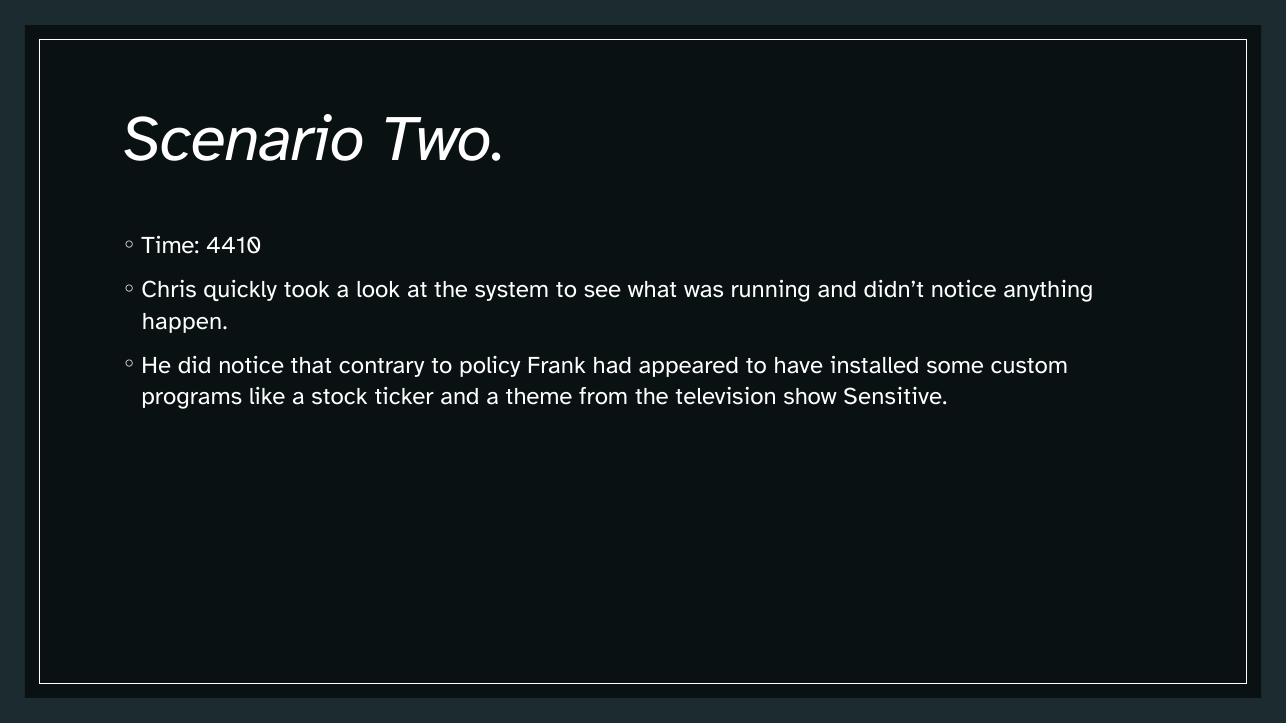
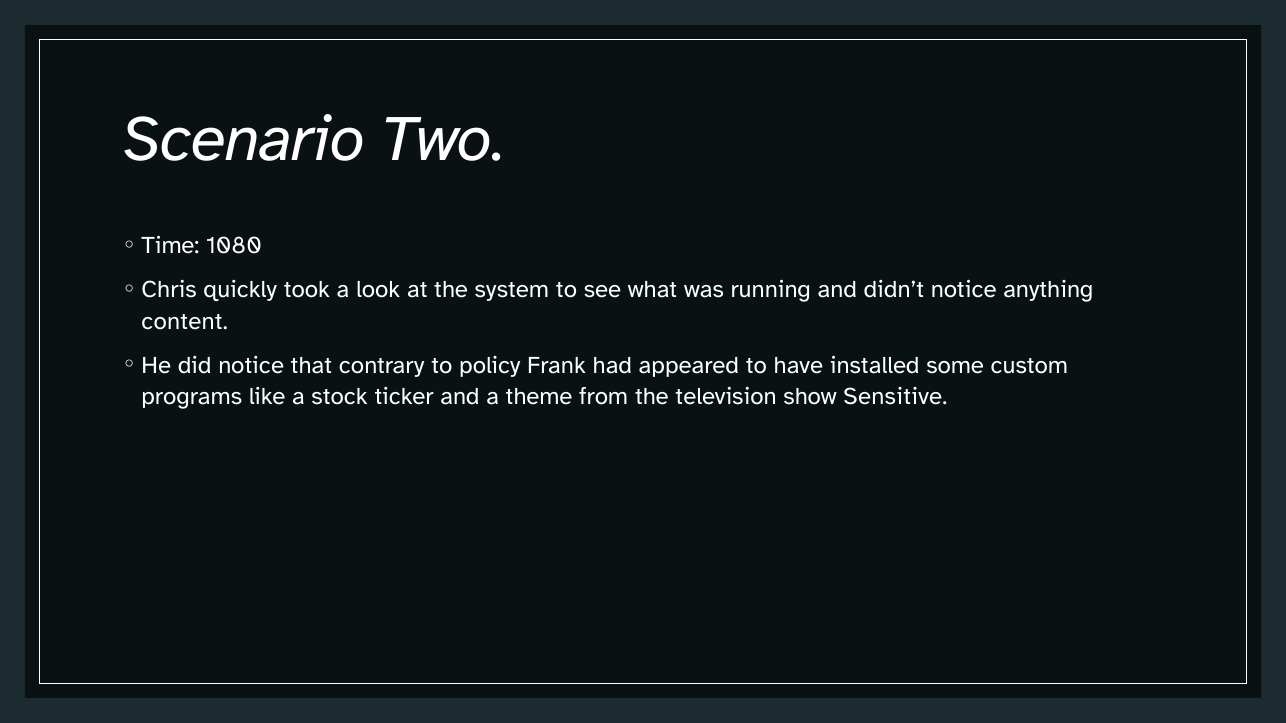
4410: 4410 -> 1080 (234, 246)
happen: happen -> content (185, 321)
